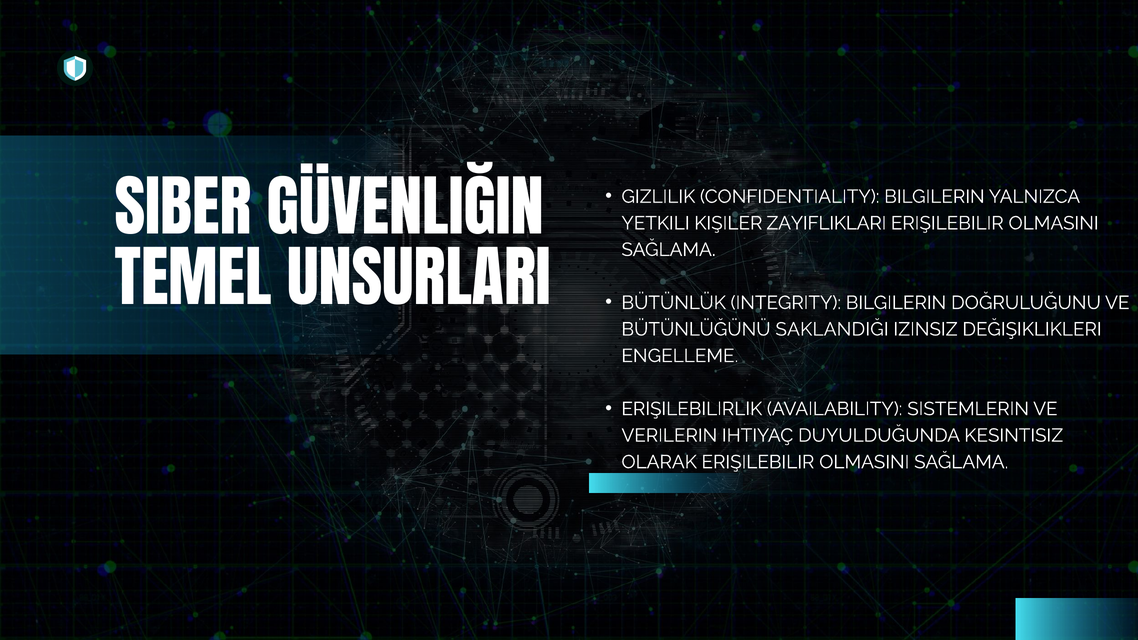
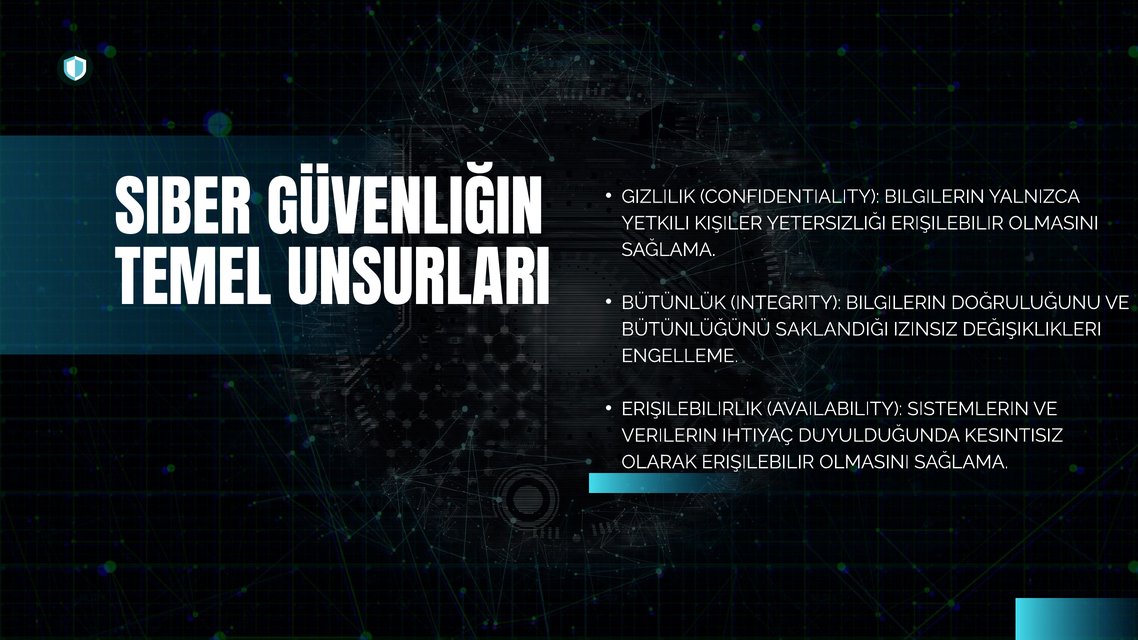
ZAYIFLIKLARI: ZAYIFLIKLARI -> YETERSIZLIĞI (826, 223)
